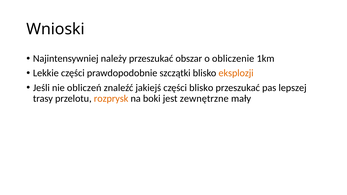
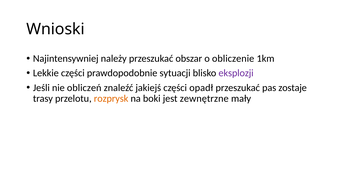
szczątki: szczątki -> sytuacji (175, 73)
eksplozji colour: orange -> purple (236, 73)
części blisko: blisko -> opadł (201, 88)
lepszej: lepszej -> zostaje (293, 88)
